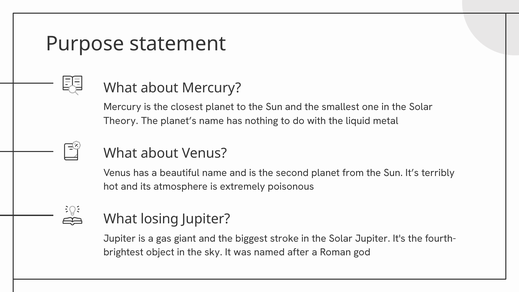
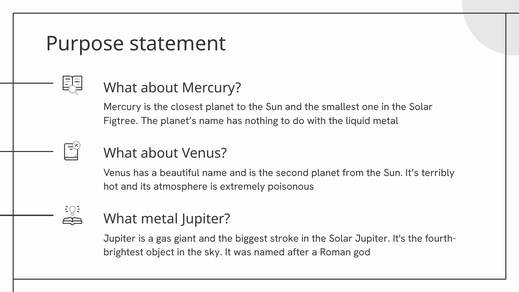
Theory: Theory -> Figtree (121, 121)
What losing: losing -> metal (159, 219)
